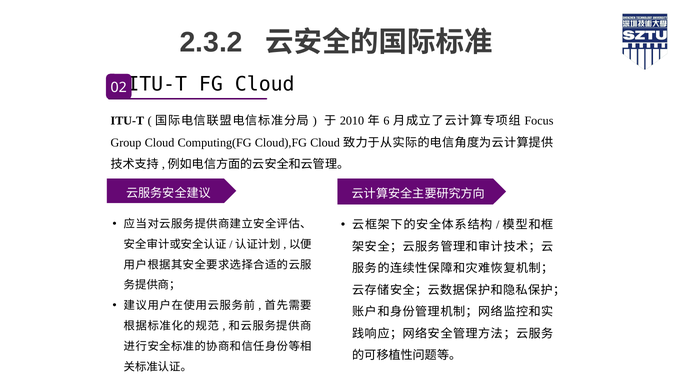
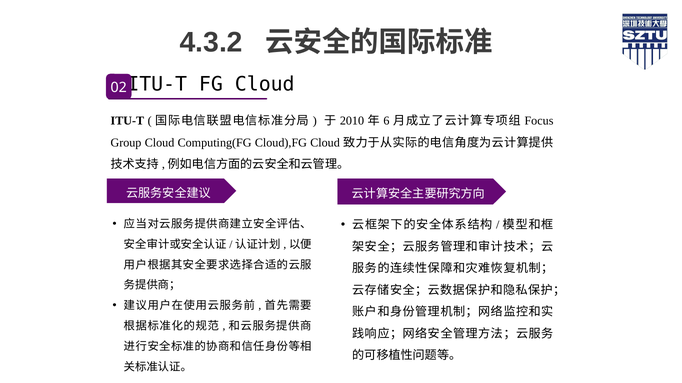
2.3.2: 2.3.2 -> 4.3.2 (211, 42)
